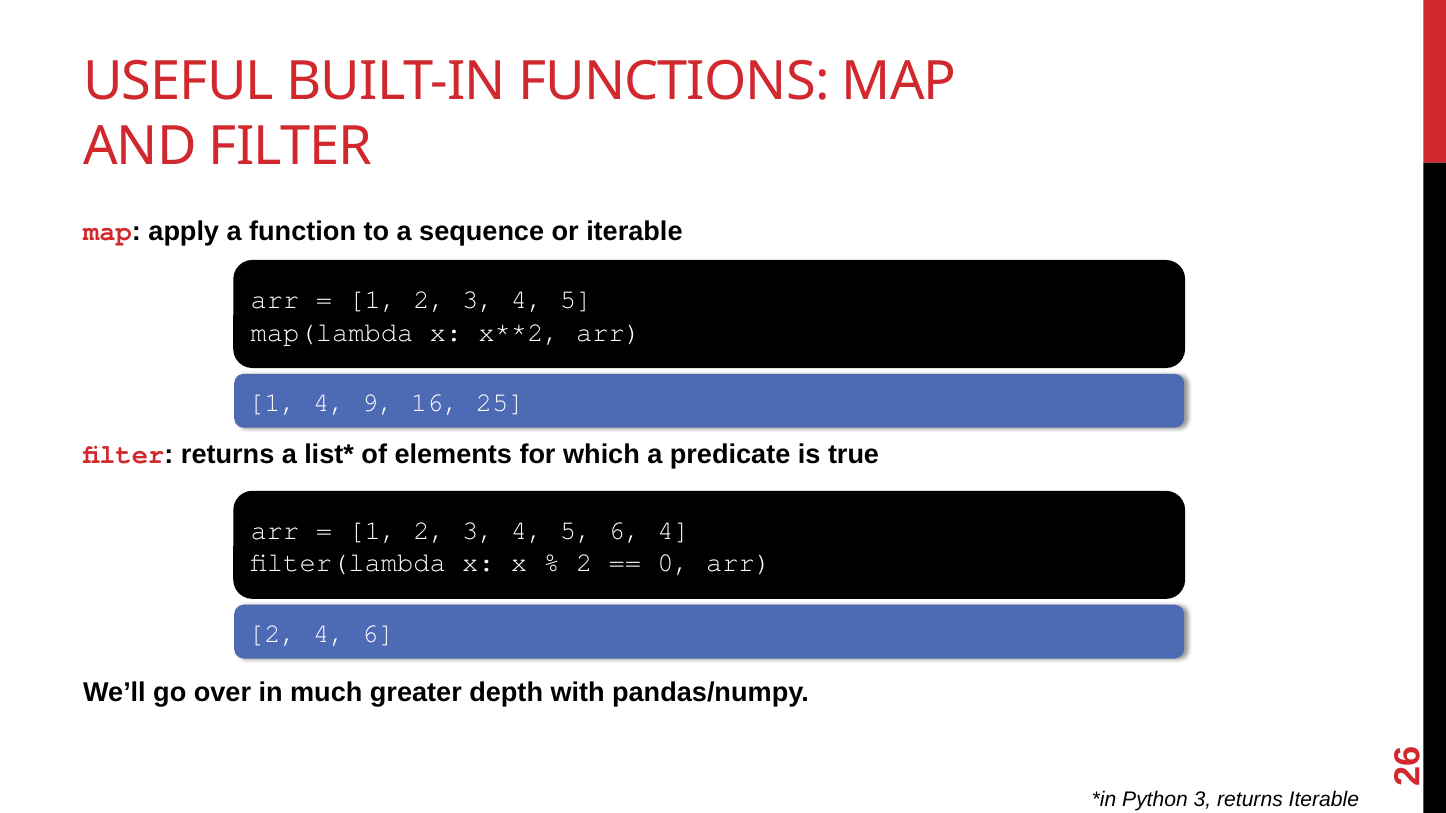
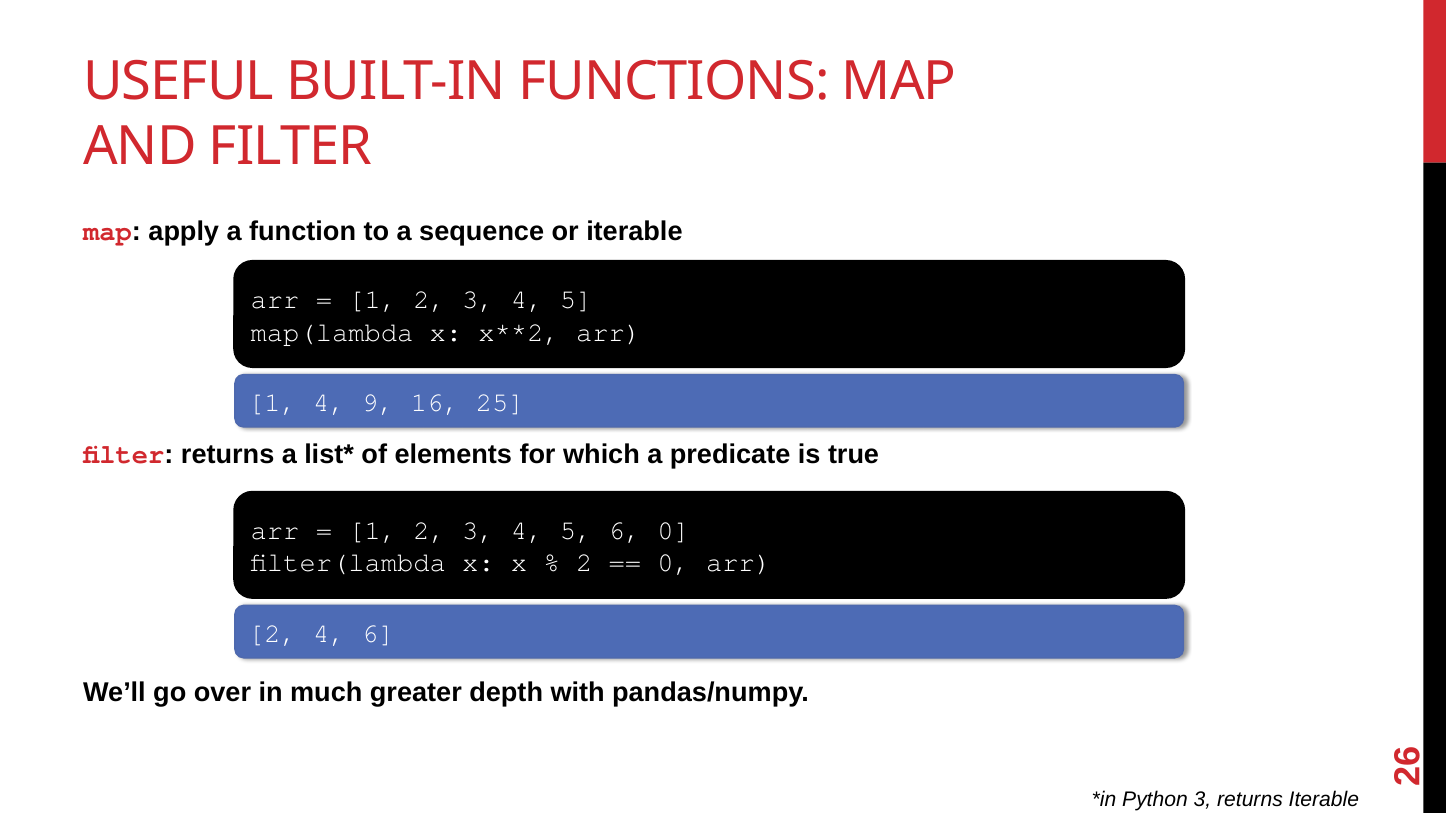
6 4: 4 -> 0 (674, 531)
